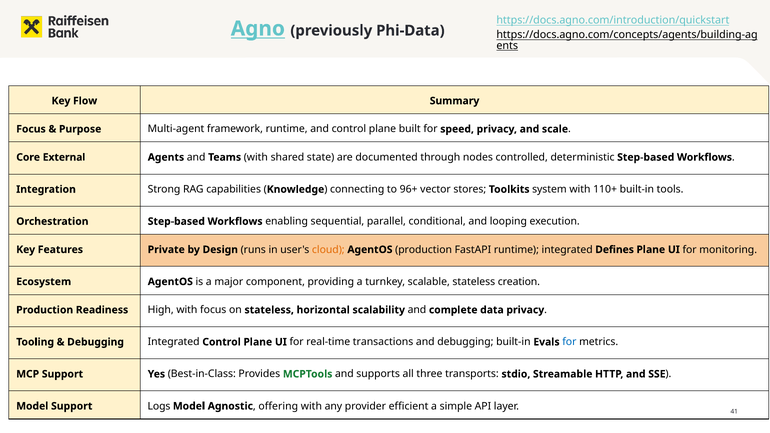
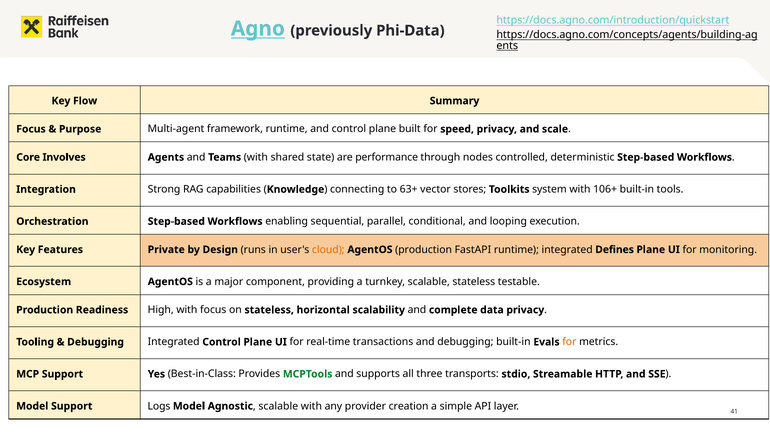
External: External -> Involves (64, 157)
documented: documented -> performance (387, 157)
96+: 96+ -> 63+ (409, 189)
110+: 110+ -> 106+ (605, 189)
creation: creation -> testable (519, 282)
for colour: blue -> orange (569, 342)
Agnostic offering: offering -> scalable (278, 406)
efficient: efficient -> creation (409, 406)
